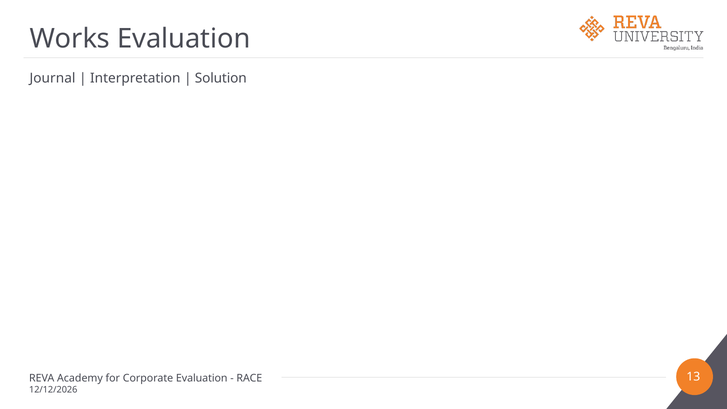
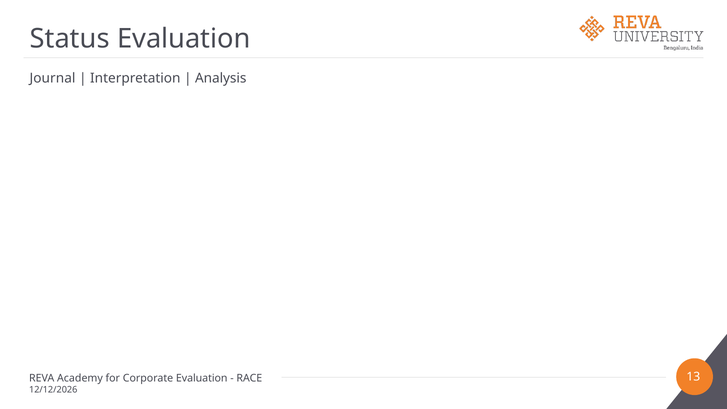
Works: Works -> Status (70, 39)
Solution: Solution -> Analysis (221, 78)
